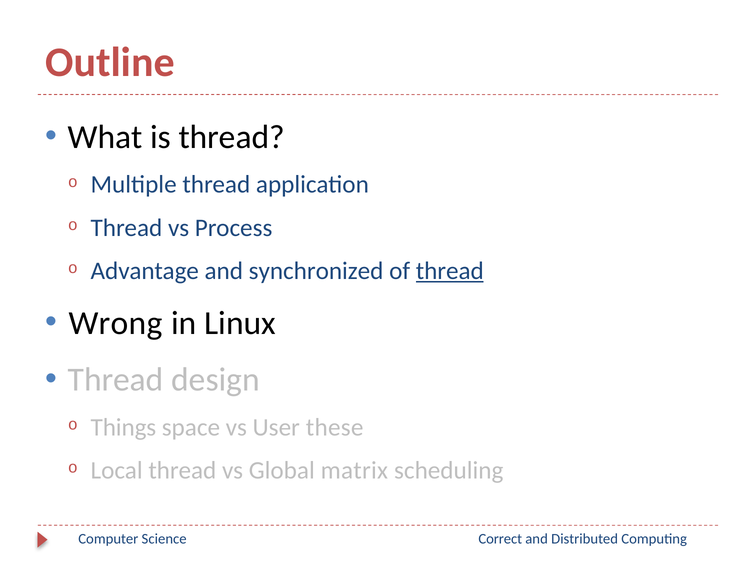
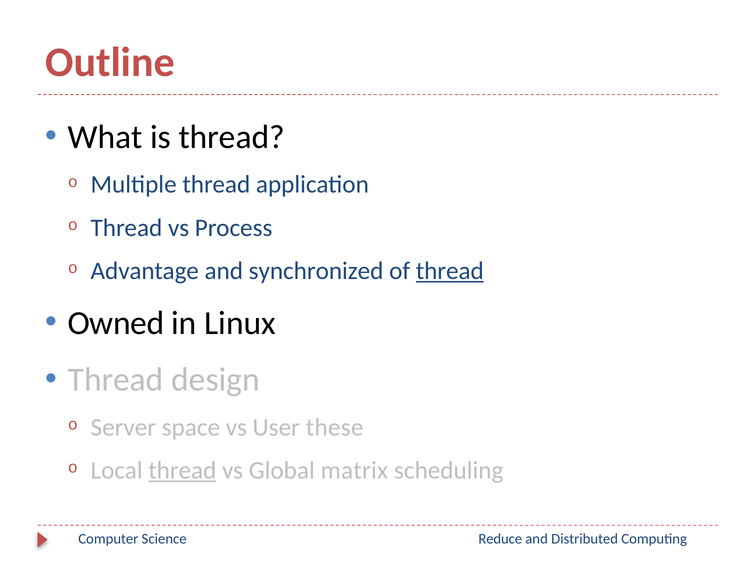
Wrong: Wrong -> Owned (116, 323)
Things: Things -> Server (123, 427)
thread underline: none -> present (182, 470)
Correct: Correct -> Reduce (500, 539)
